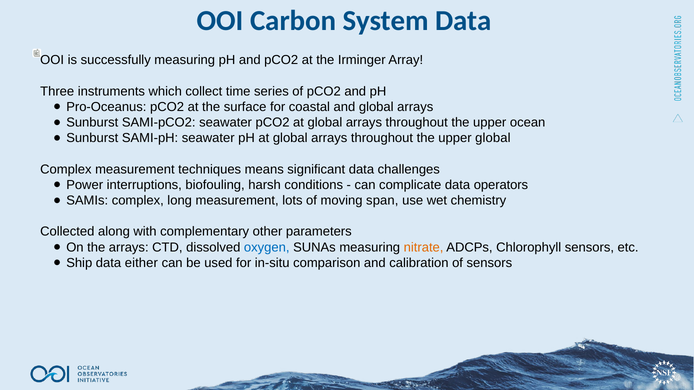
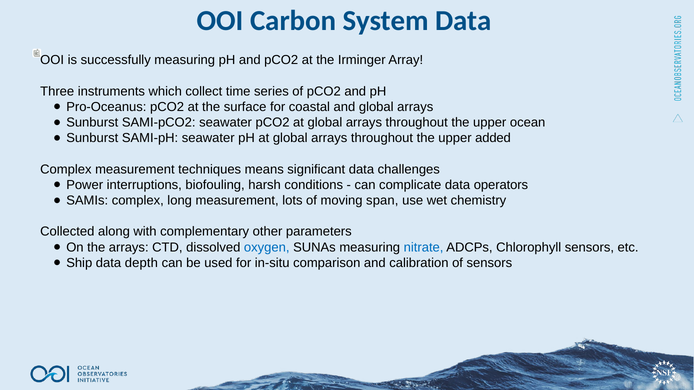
upper global: global -> added (493, 138)
nitrate colour: orange -> blue (424, 248)
either: either -> depth (141, 263)
